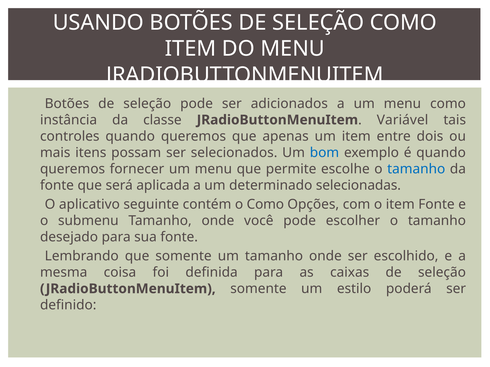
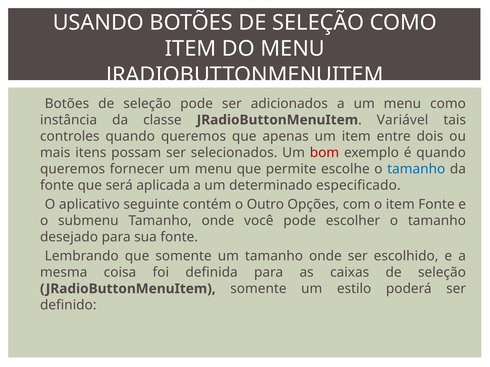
bom colour: blue -> red (324, 153)
selecionadas: selecionadas -> especificado (358, 186)
o Como: Como -> Outro (265, 205)
